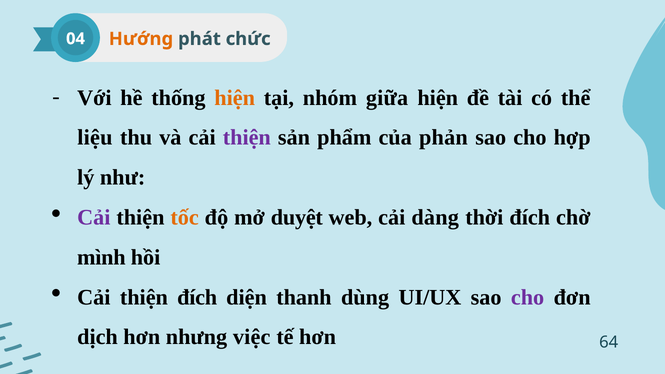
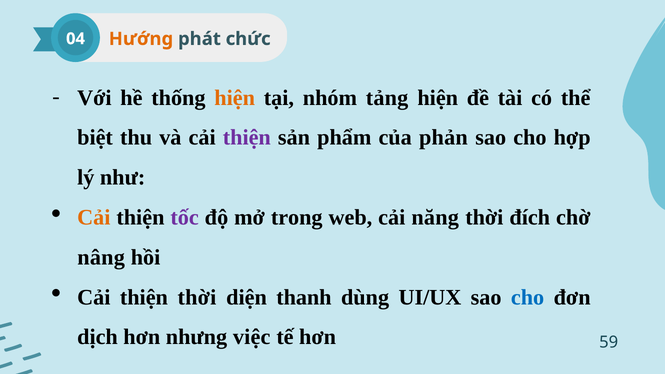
giữa: giữa -> tảng (387, 98)
liệu: liệu -> biệt (95, 138)
Cải colour: purple -> orange (94, 217)
tốc colour: orange -> purple (185, 217)
duyệt: duyệt -> trong (297, 217)
dàng: dàng -> năng (435, 217)
mình: mình -> nâng (101, 257)
thiện đích: đích -> thời (197, 297)
cho colour: purple -> blue (528, 297)
64: 64 -> 59 (609, 342)
